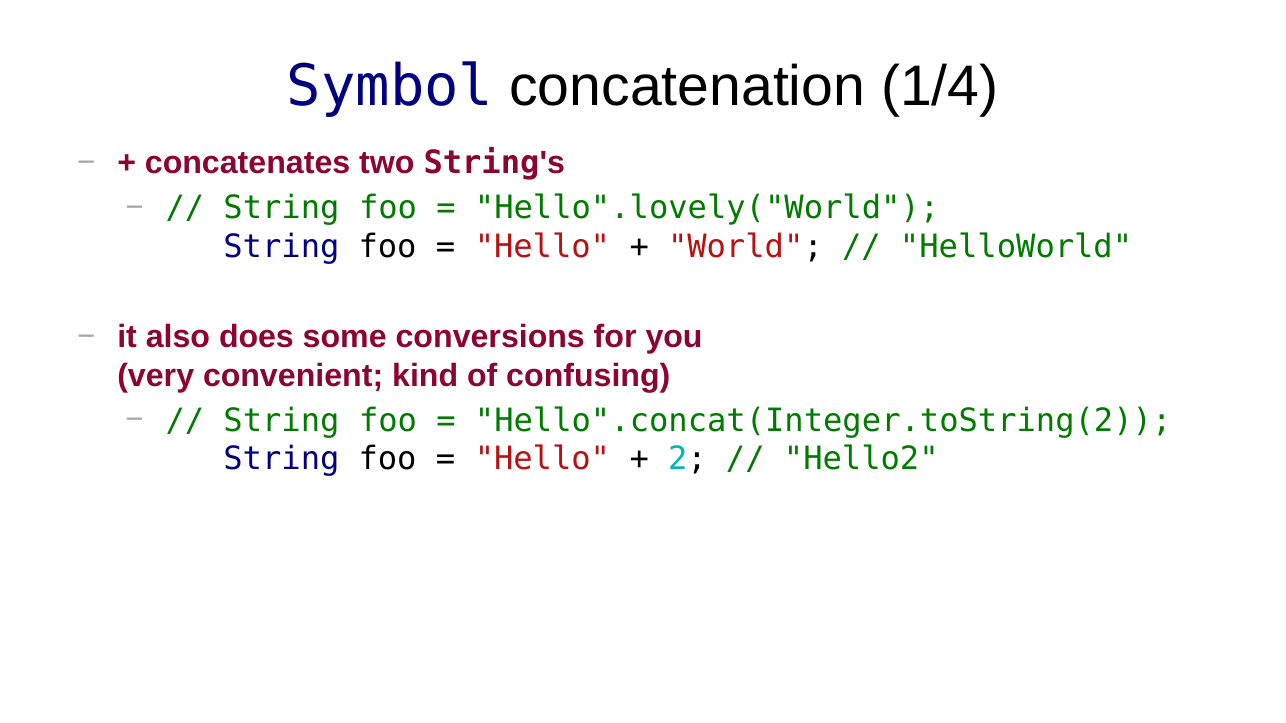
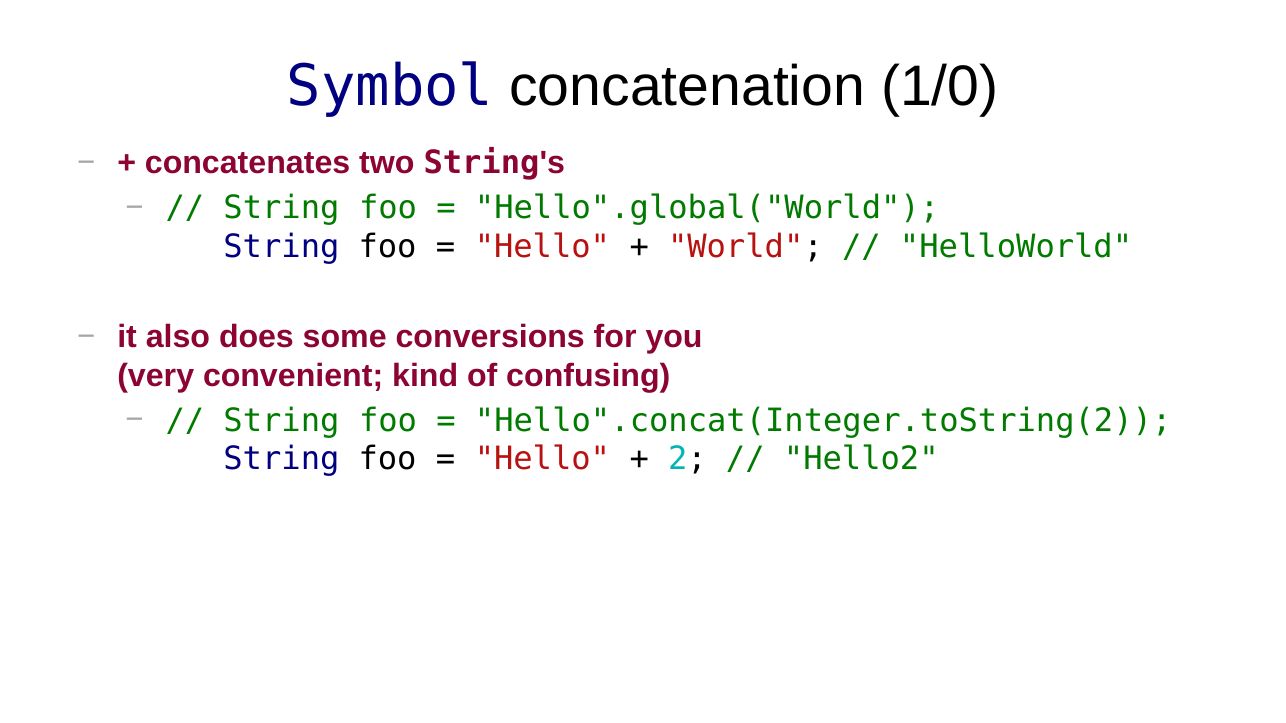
1/4: 1/4 -> 1/0 (940, 87)
Hello".lovely("World: Hello".lovely("World -> Hello".global("World (707, 208)
